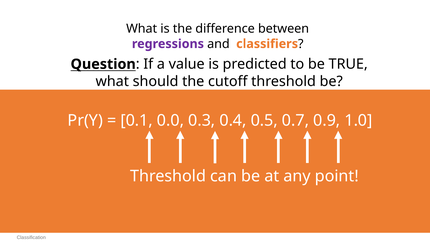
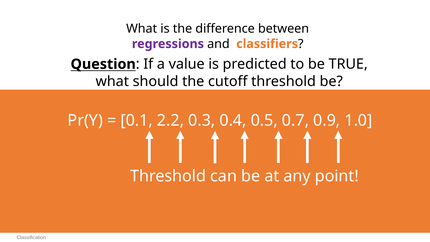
0.0: 0.0 -> 2.2 (171, 120)
